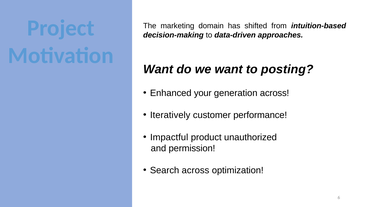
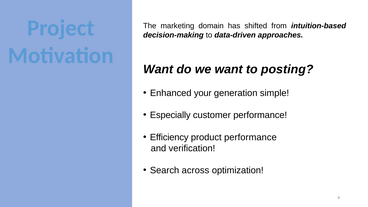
generation across: across -> simple (275, 93)
Iteratively: Iteratively -> Especially (170, 115)
Impactful: Impactful -> Efficiency (169, 137)
product unauthorized: unauthorized -> performance (250, 137)
permission: permission -> verification (192, 148)
